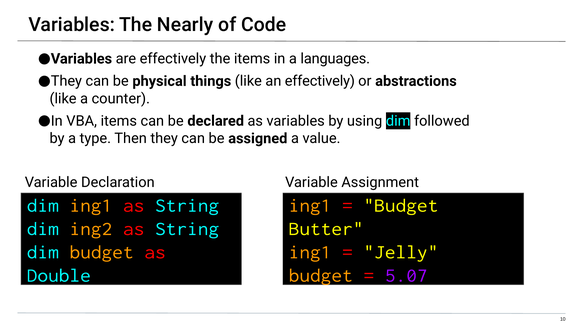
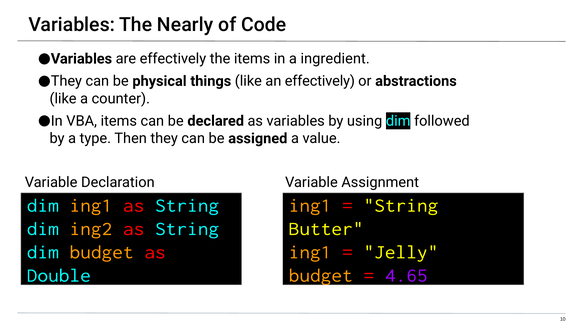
languages: languages -> ingredient (335, 59)
Budget: Budget -> String (401, 205)
5.07: 5.07 -> 4.65 (406, 275)
